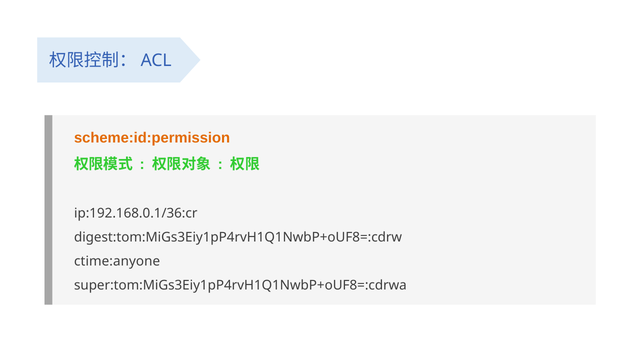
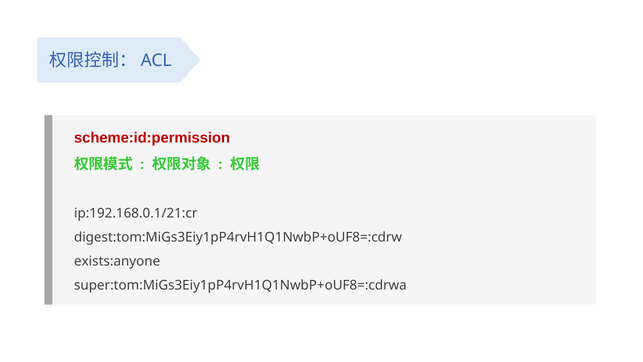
scheme:id:permission colour: orange -> red (152, 138)
ip:192.168.0.1/36:cr: ip:192.168.0.1/36:cr -> ip:192.168.0.1/21:cr (136, 213)
ctime:anyone: ctime:anyone -> exists:anyone (117, 261)
